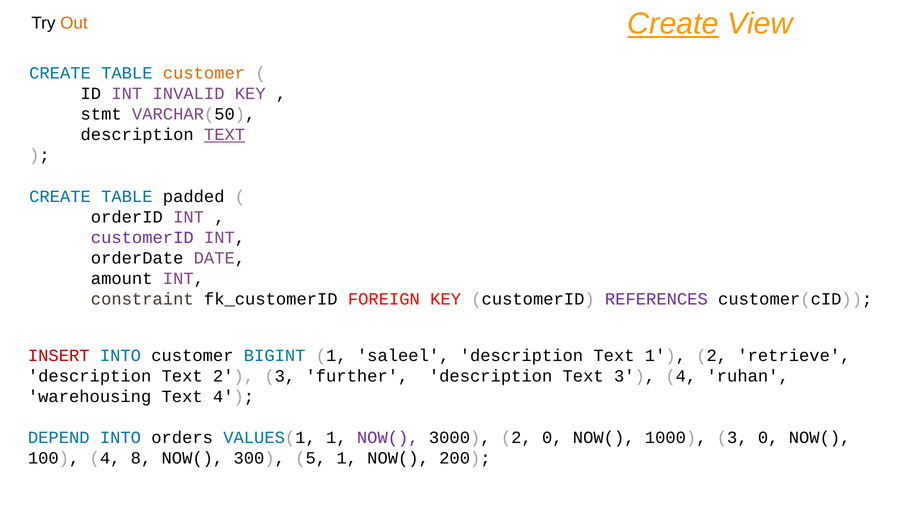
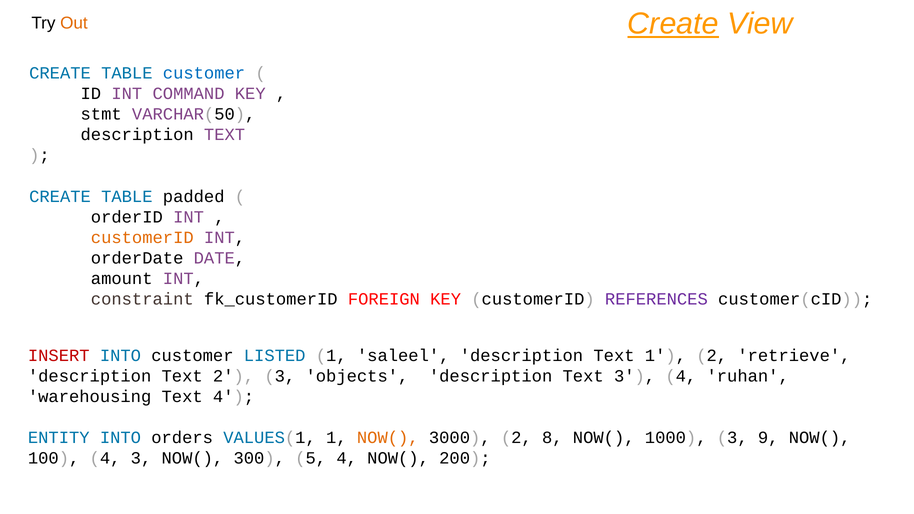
customer colour: orange -> blue (204, 73)
INVALID: INVALID -> COMMAND (189, 94)
TEXT underline: present -> none (225, 135)
customerID colour: purple -> orange (142, 238)
BIGINT: BIGINT -> LISTED (275, 355)
further: further -> objects (357, 376)
DEPEND: DEPEND -> ENTITY (59, 438)
NOW( colour: purple -> orange (388, 438)
2 0: 0 -> 8 (552, 438)
3 0: 0 -> 9 (768, 438)
4 8: 8 -> 3 (141, 458)
5 1: 1 -> 4 (347, 458)
